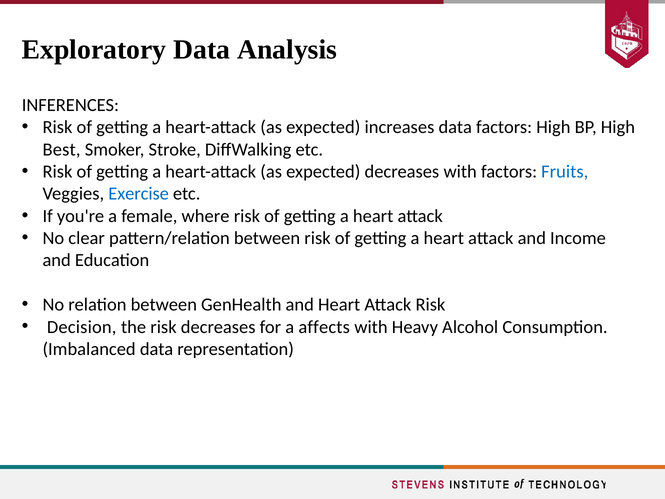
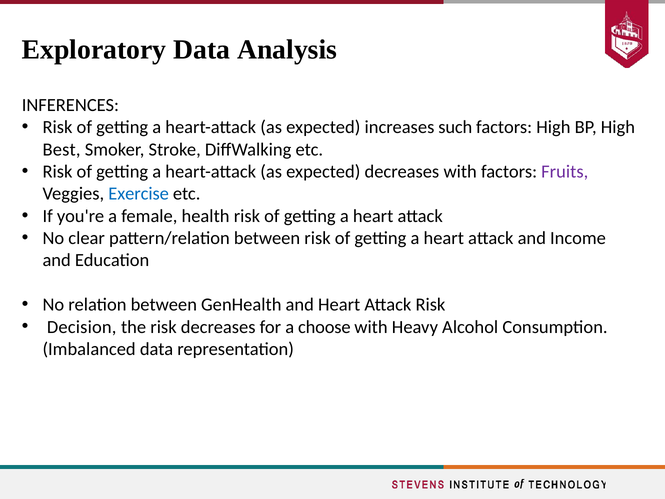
increases data: data -> such (455, 127)
Fruits colour: blue -> purple (565, 172)
where: where -> health (206, 216)
affects: affects -> choose (324, 327)
